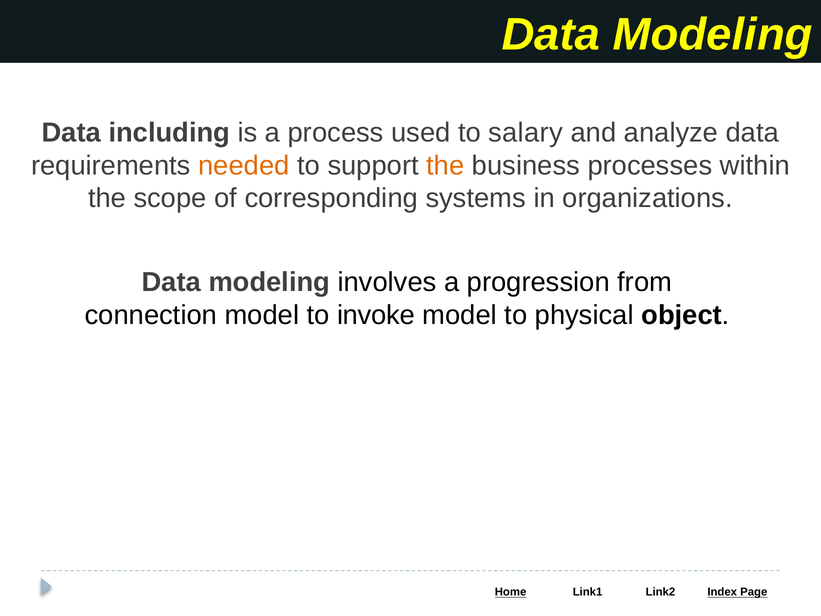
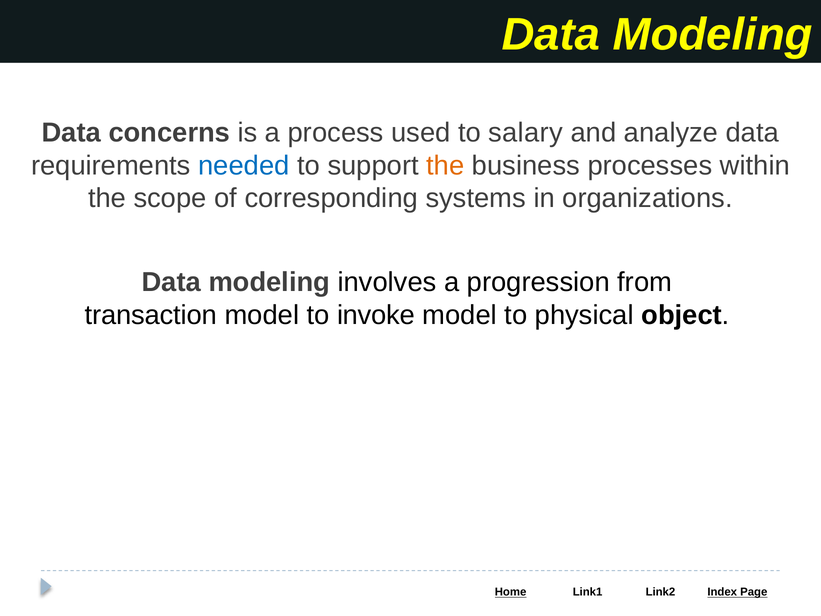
including: including -> concerns (169, 133)
needed colour: orange -> blue (244, 166)
connection: connection -> transaction (151, 315)
